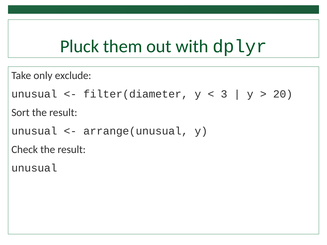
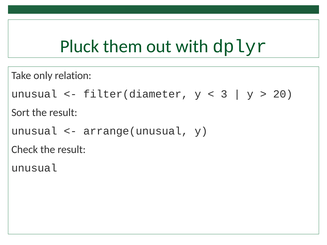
exclude: exclude -> relation (73, 76)
